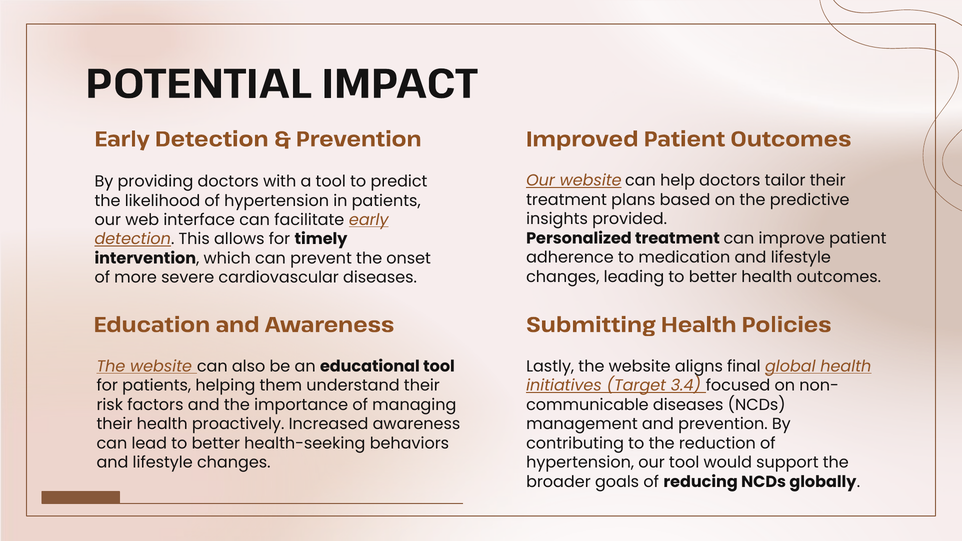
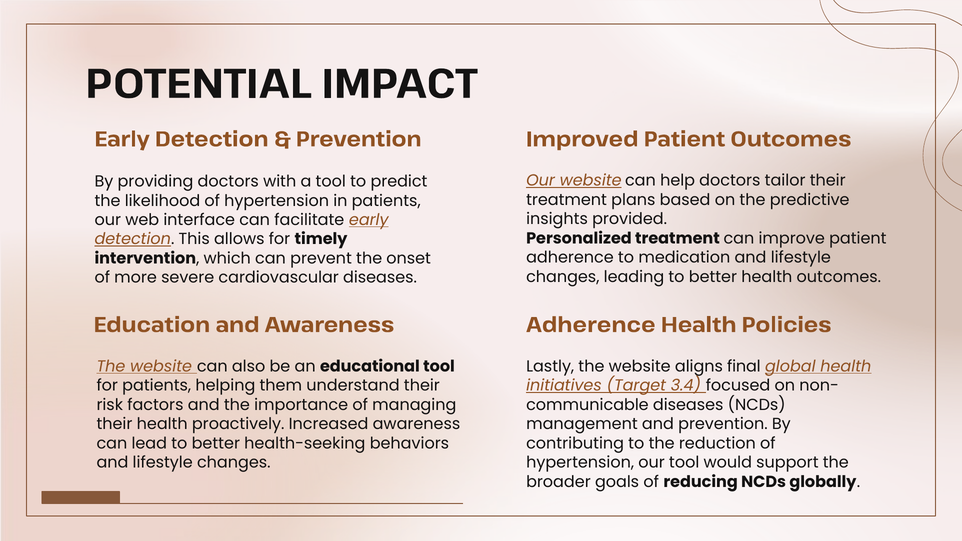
Submitting: Submitting -> Adherence (591, 325)
